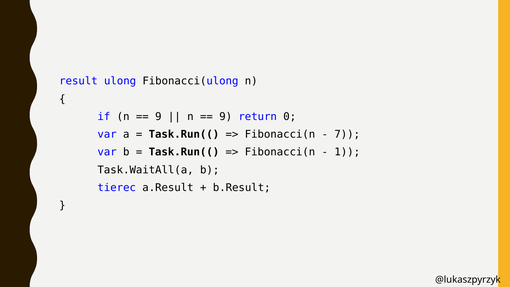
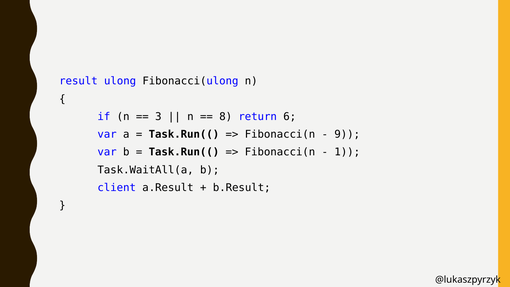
9: 9 -> 3 (158, 117)
9: 9 -> 8 (226, 117)
0: 0 -> 6 (290, 117)
7: 7 -> 9 (347, 134)
tierec: tierec -> client (117, 187)
